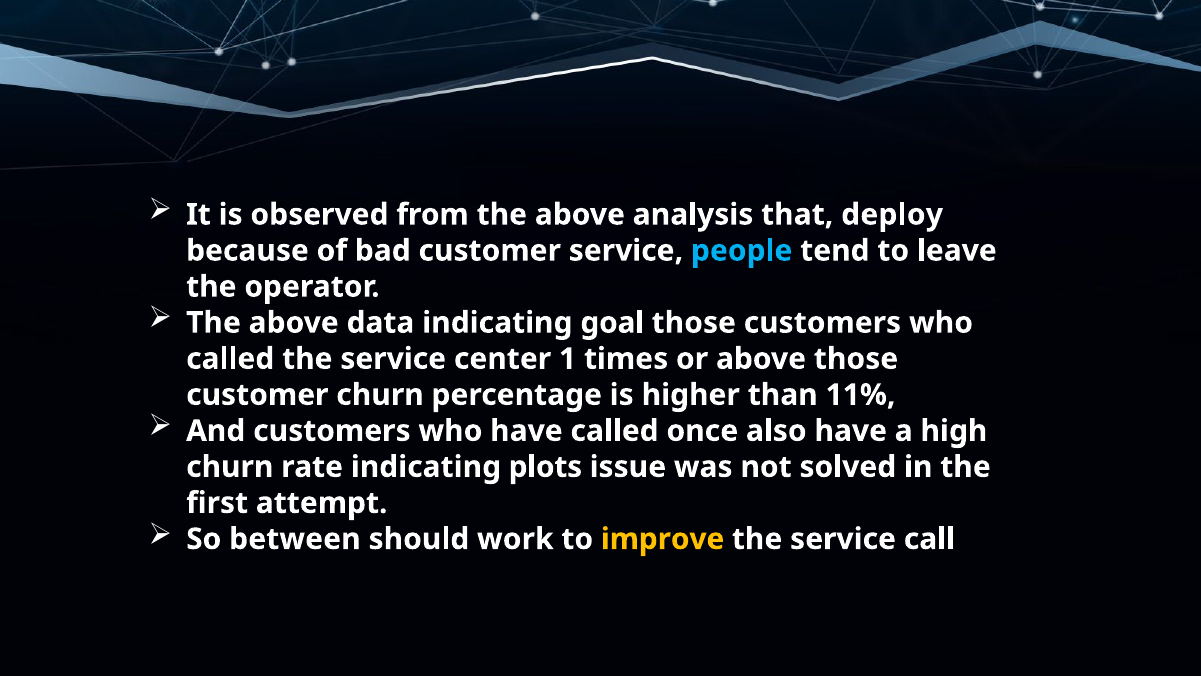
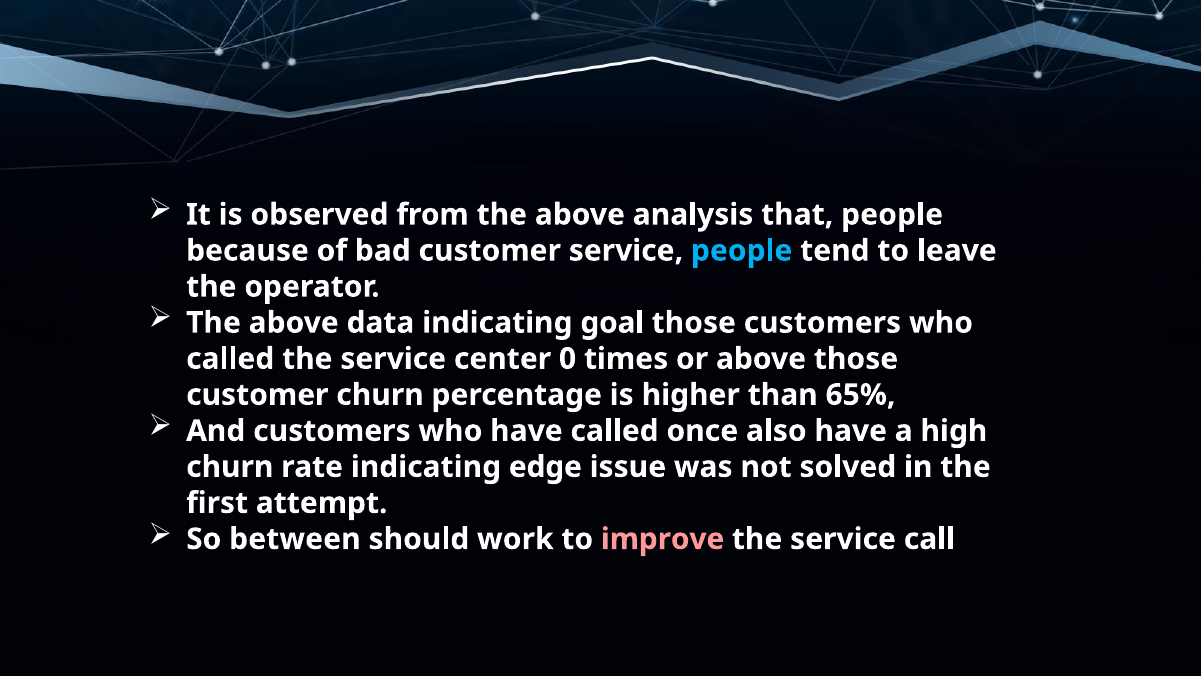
that deploy: deploy -> people (892, 214)
1: 1 -> 0 (568, 359)
11%: 11% -> 65% (861, 395)
plots: plots -> edge (545, 467)
improve colour: yellow -> pink (663, 539)
